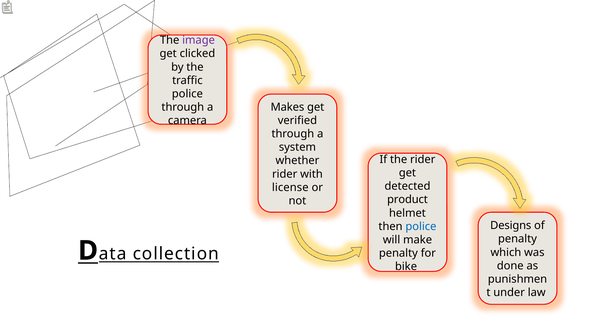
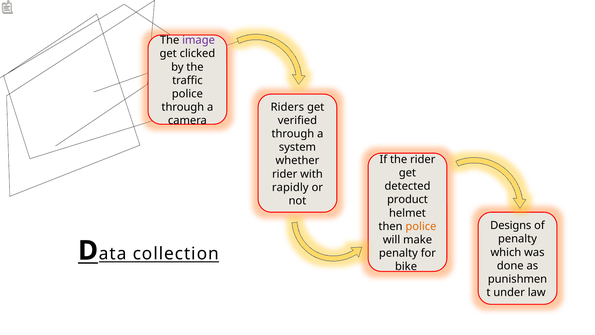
Makes: Makes -> Riders (287, 107)
license: license -> rapidly (290, 187)
police colour: blue -> orange (421, 226)
